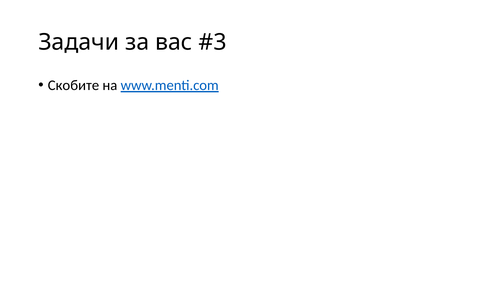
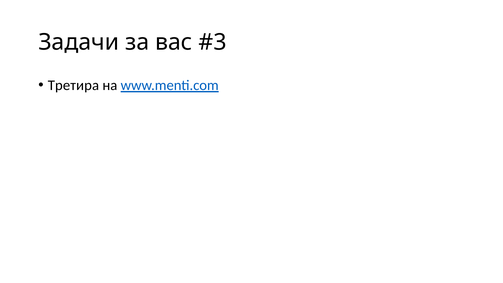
Скобите: Скобите -> Третира (73, 85)
